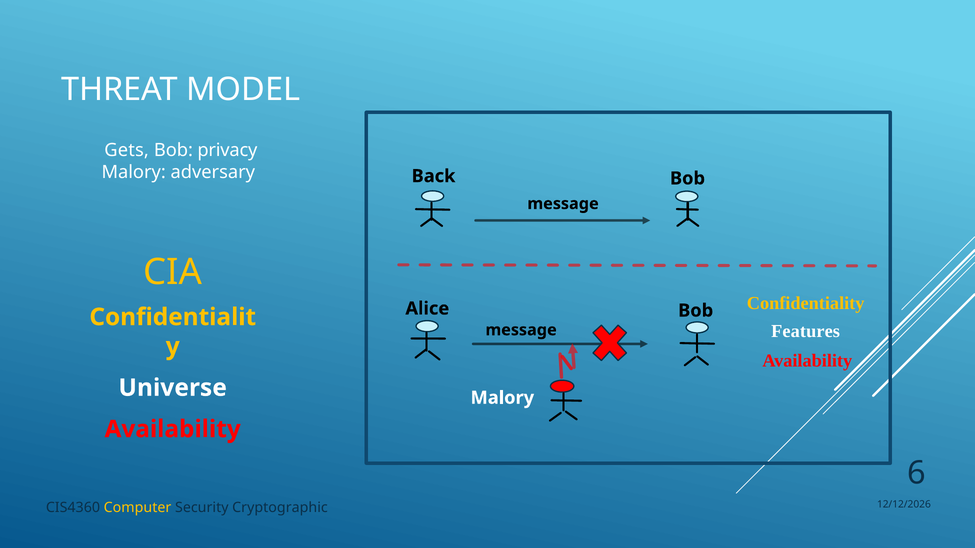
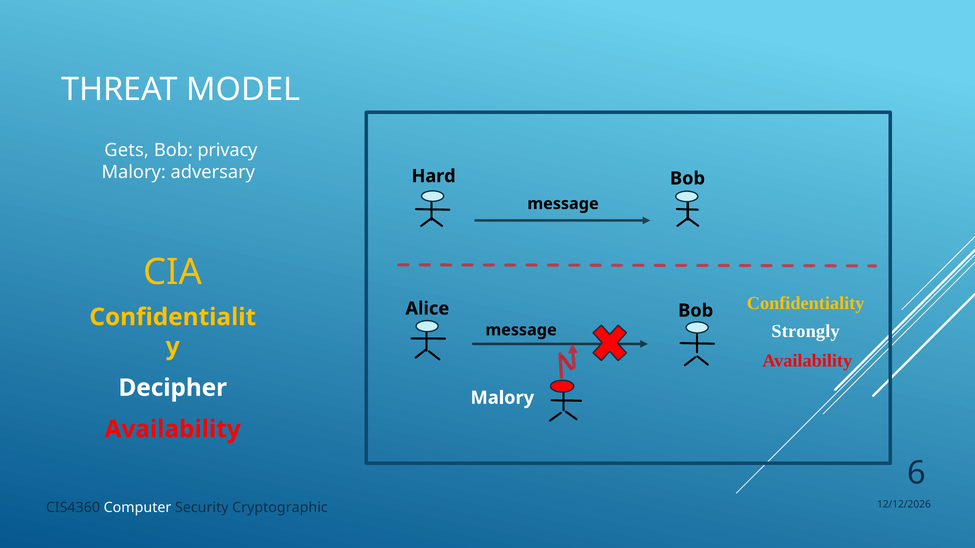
Back: Back -> Hard (434, 176)
Features: Features -> Strongly (806, 331)
Universe: Universe -> Decipher (173, 388)
Computer colour: yellow -> white (138, 508)
